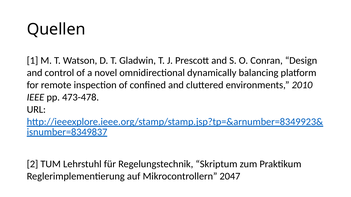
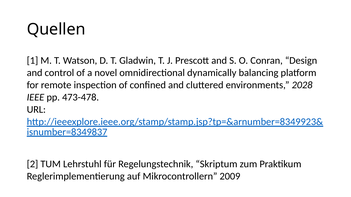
2010: 2010 -> 2028 (302, 85)
2047: 2047 -> 2009 (230, 177)
